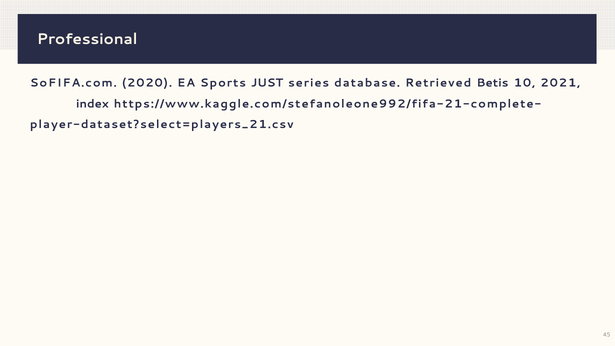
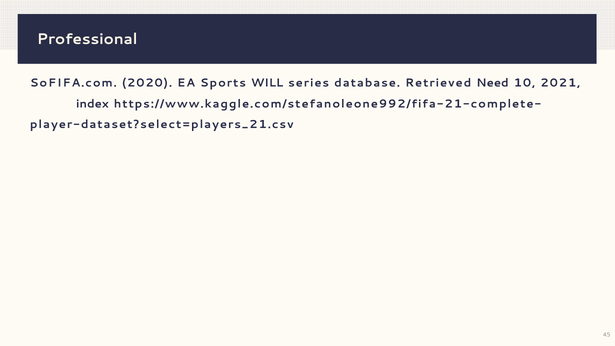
JUST: JUST -> WILL (267, 83)
Betis: Betis -> Need (493, 83)
